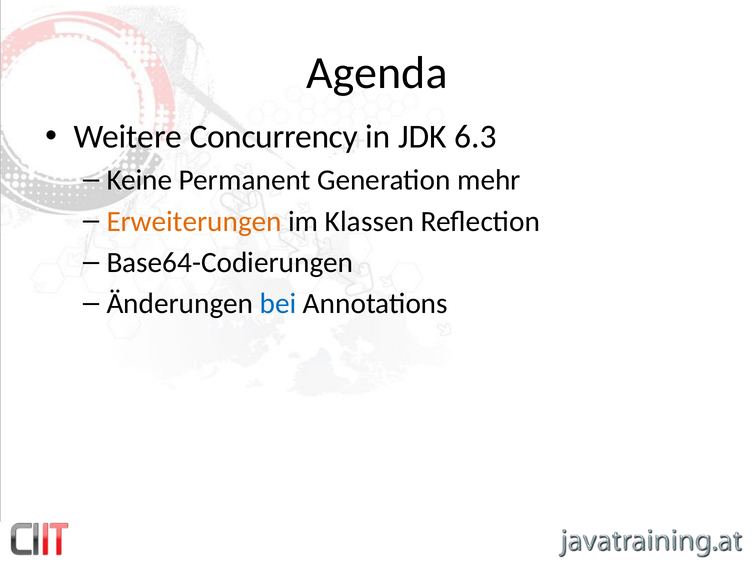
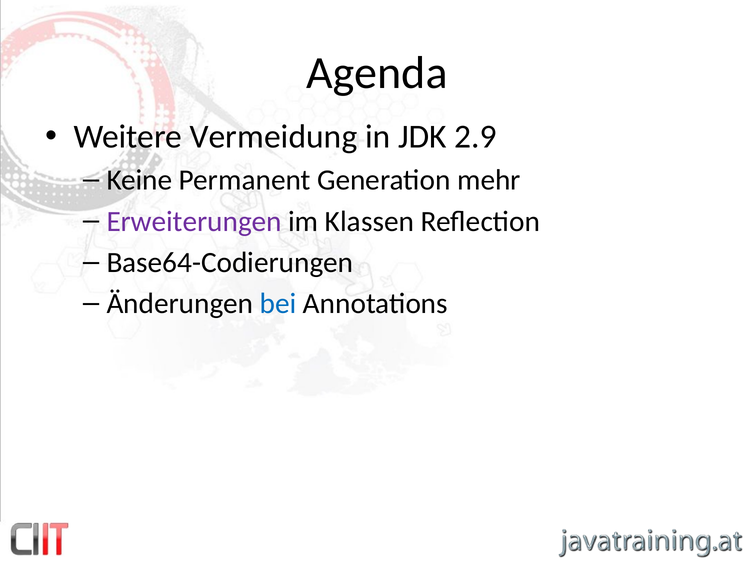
Concurrency: Concurrency -> Vermeidung (273, 137)
6.3: 6.3 -> 2.9 (475, 137)
Erweiterungen colour: orange -> purple (194, 221)
